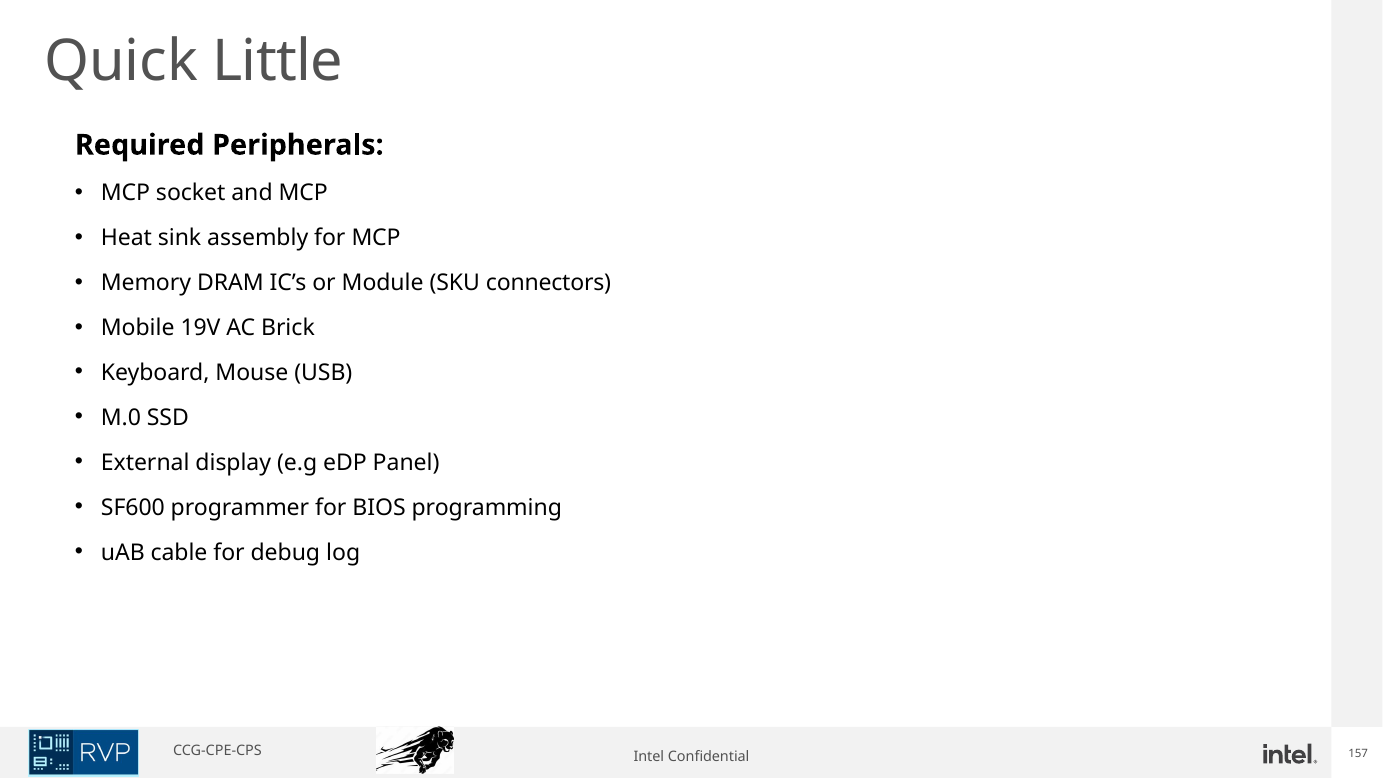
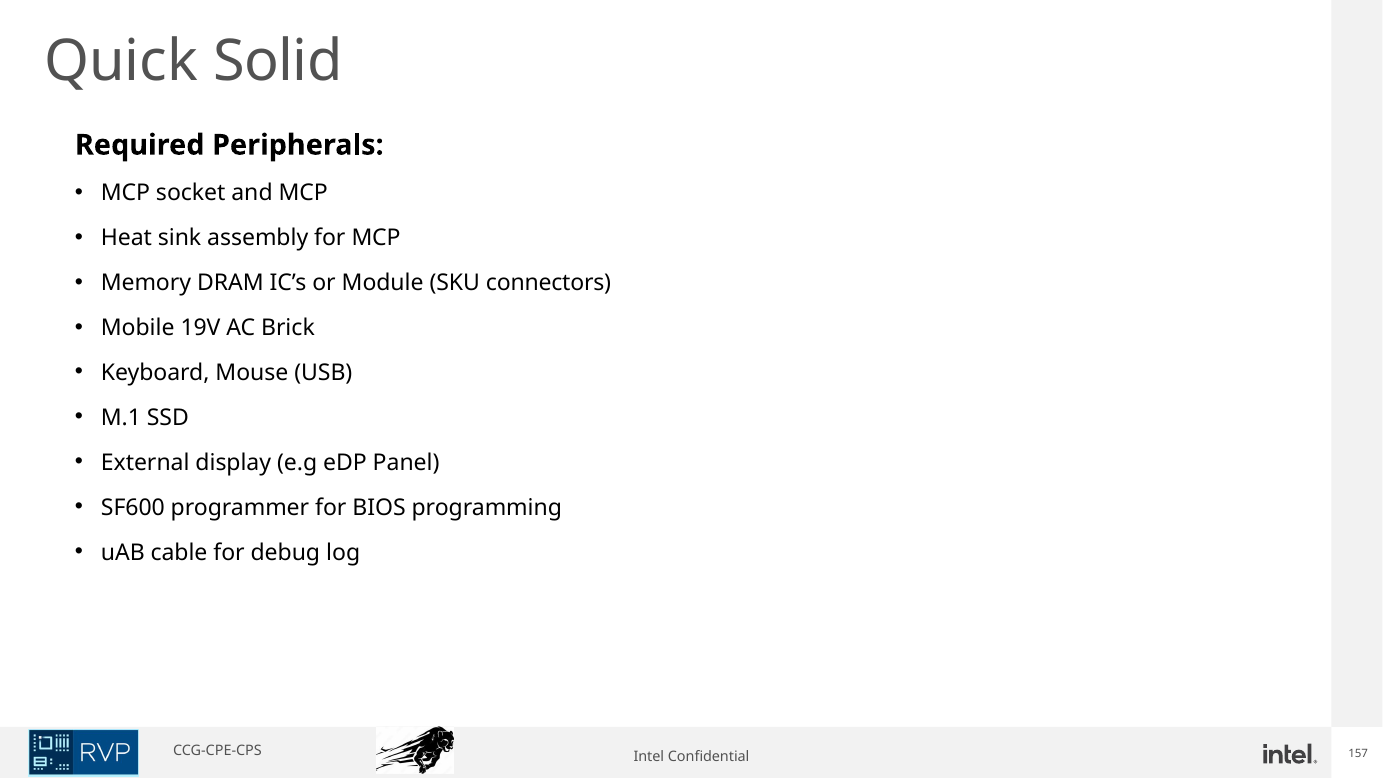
Little: Little -> Solid (278, 61)
M.0: M.0 -> M.1 (121, 418)
